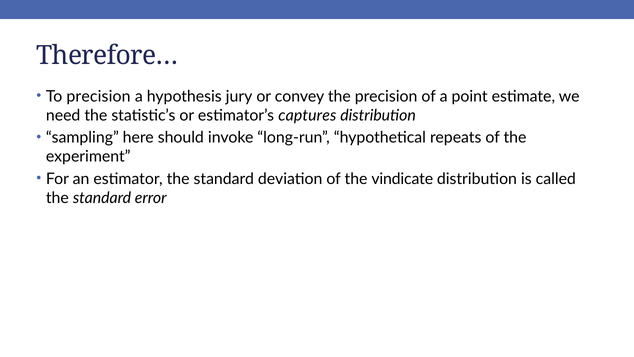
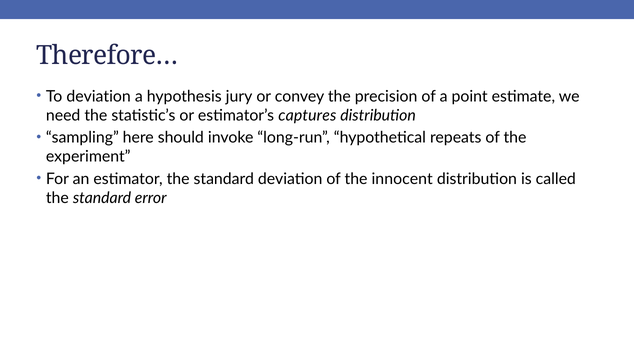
To precision: precision -> deviation (99, 96)
vindicate: vindicate -> innocent (402, 179)
